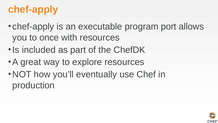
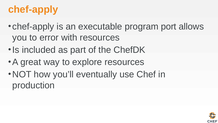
once: once -> error (49, 37)
